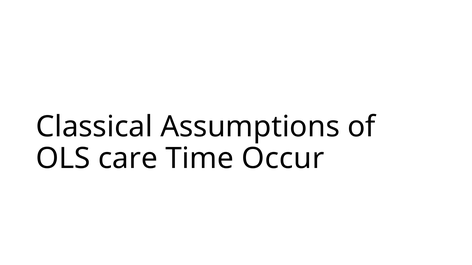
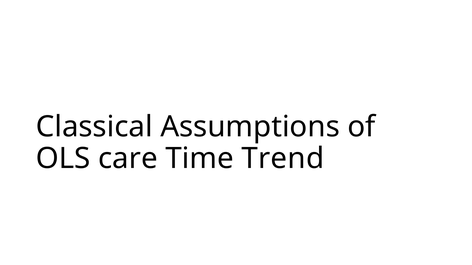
Occur: Occur -> Trend (283, 159)
